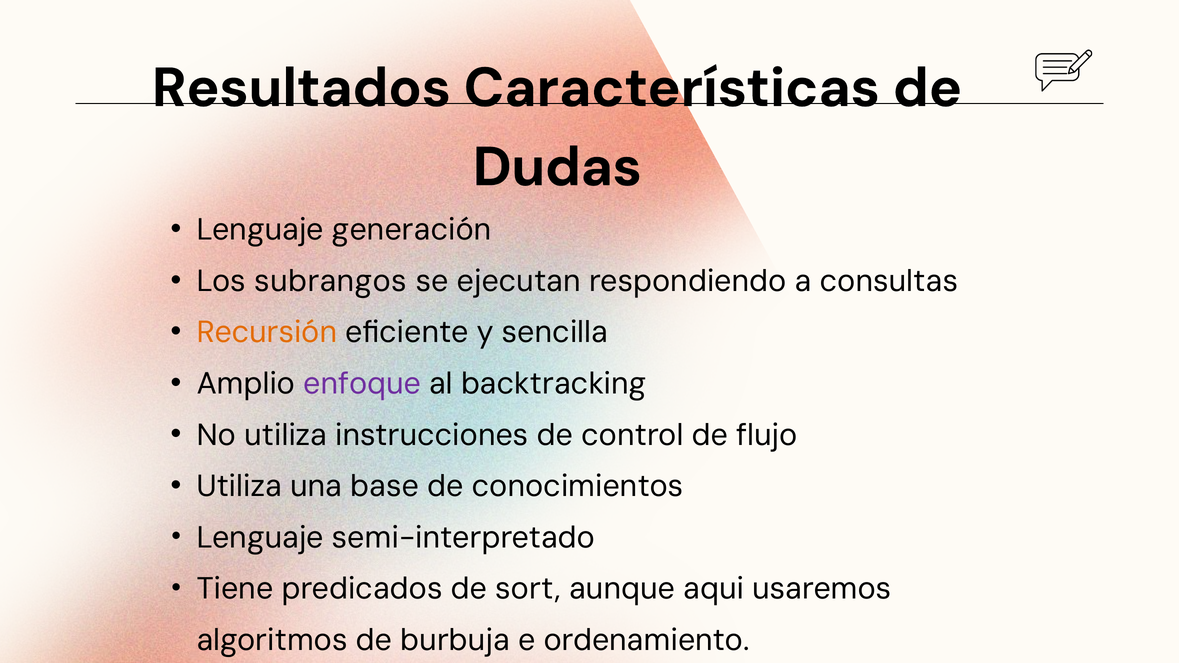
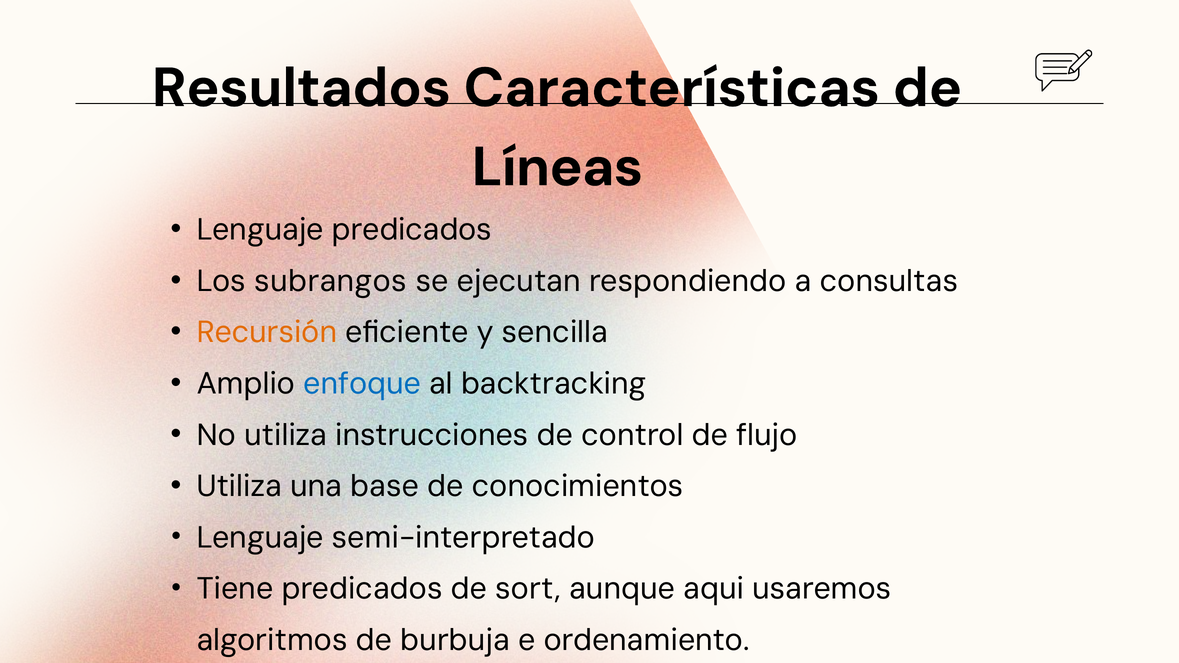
Dudas: Dudas -> Líneas (557, 167)
Lenguaje generación: generación -> predicados (412, 230)
enfoque colour: purple -> blue (362, 384)
